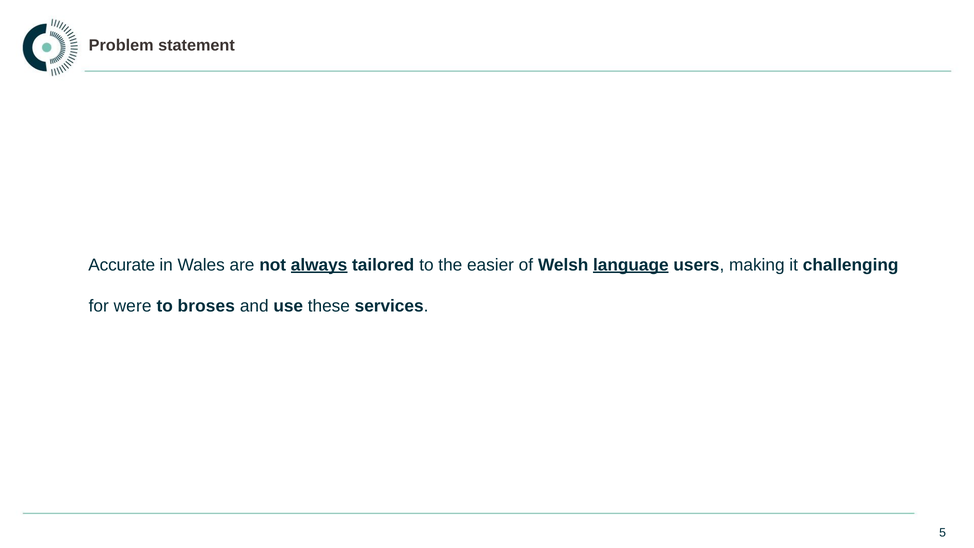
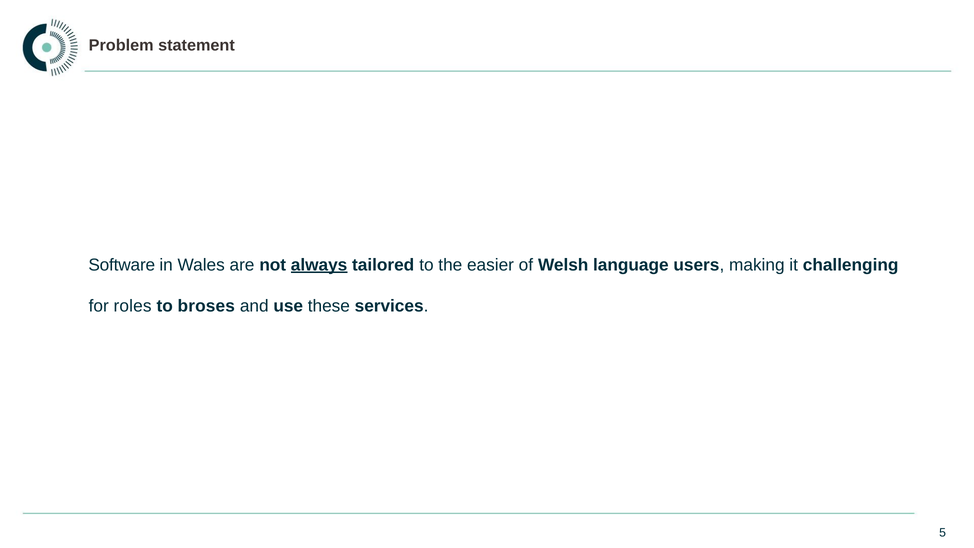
Accurate: Accurate -> Software (122, 265)
language underline: present -> none (631, 265)
were: were -> roles (133, 306)
